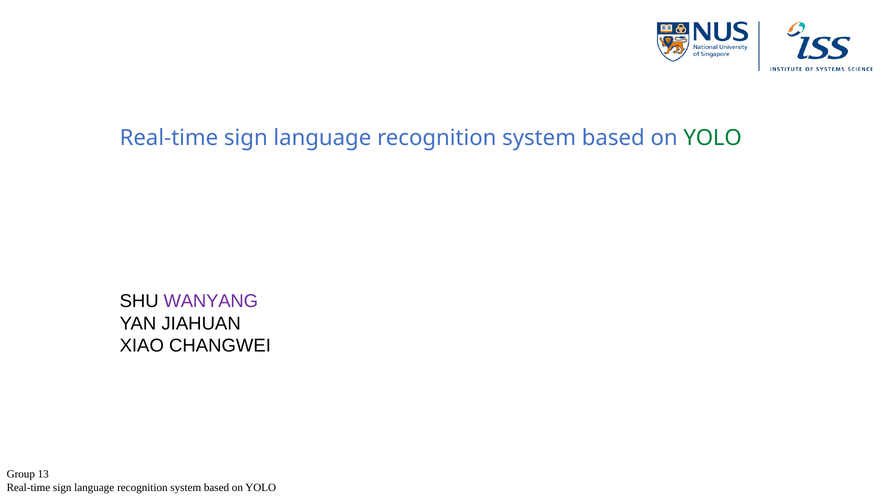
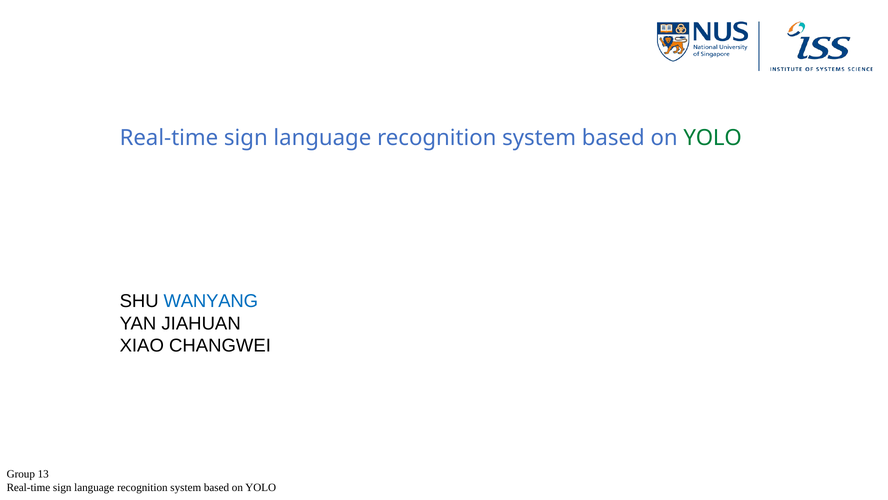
WANYANG colour: purple -> blue (211, 301)
